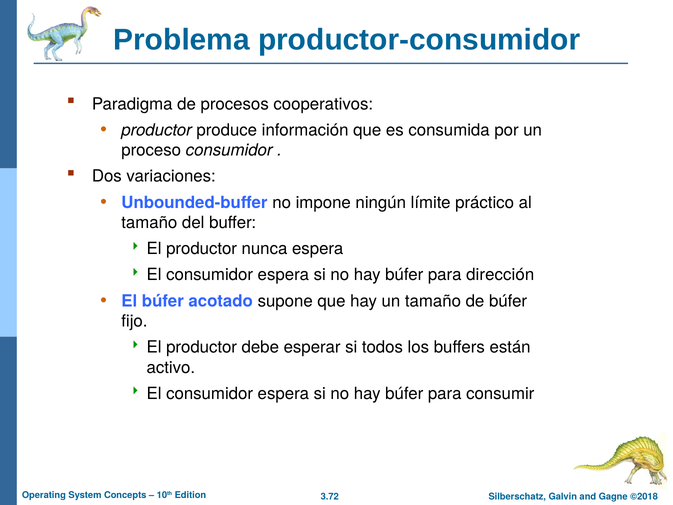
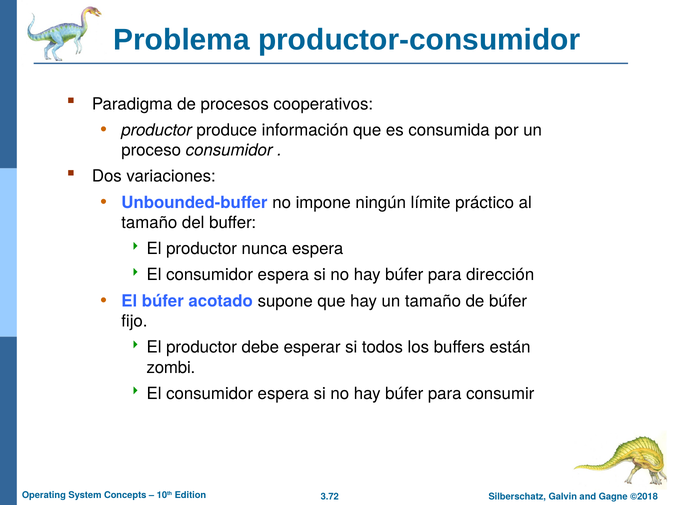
activo: activo -> zombi (171, 367)
